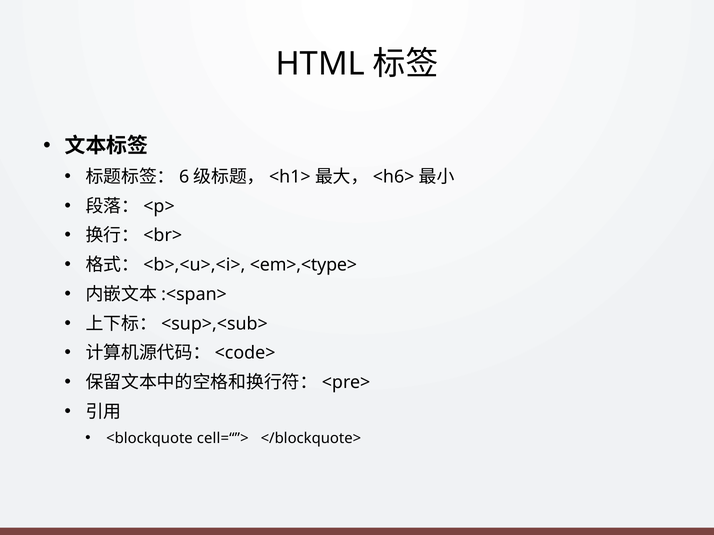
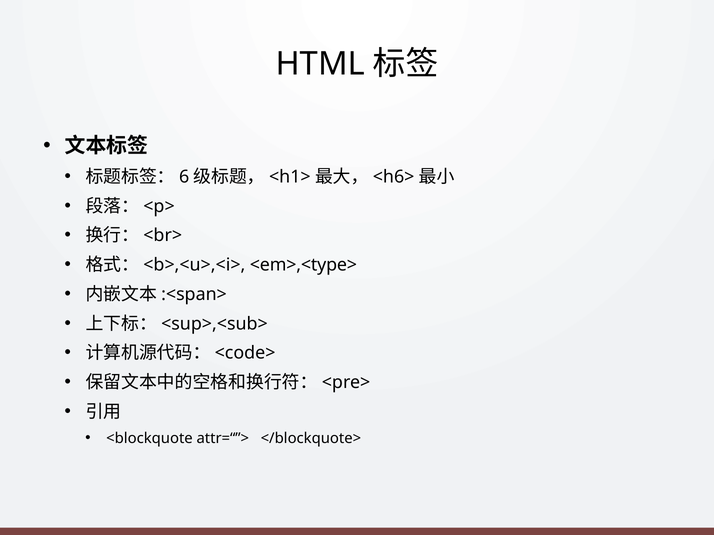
cell=“”>: cell=“”> -> attr=“”> (223, 439)
